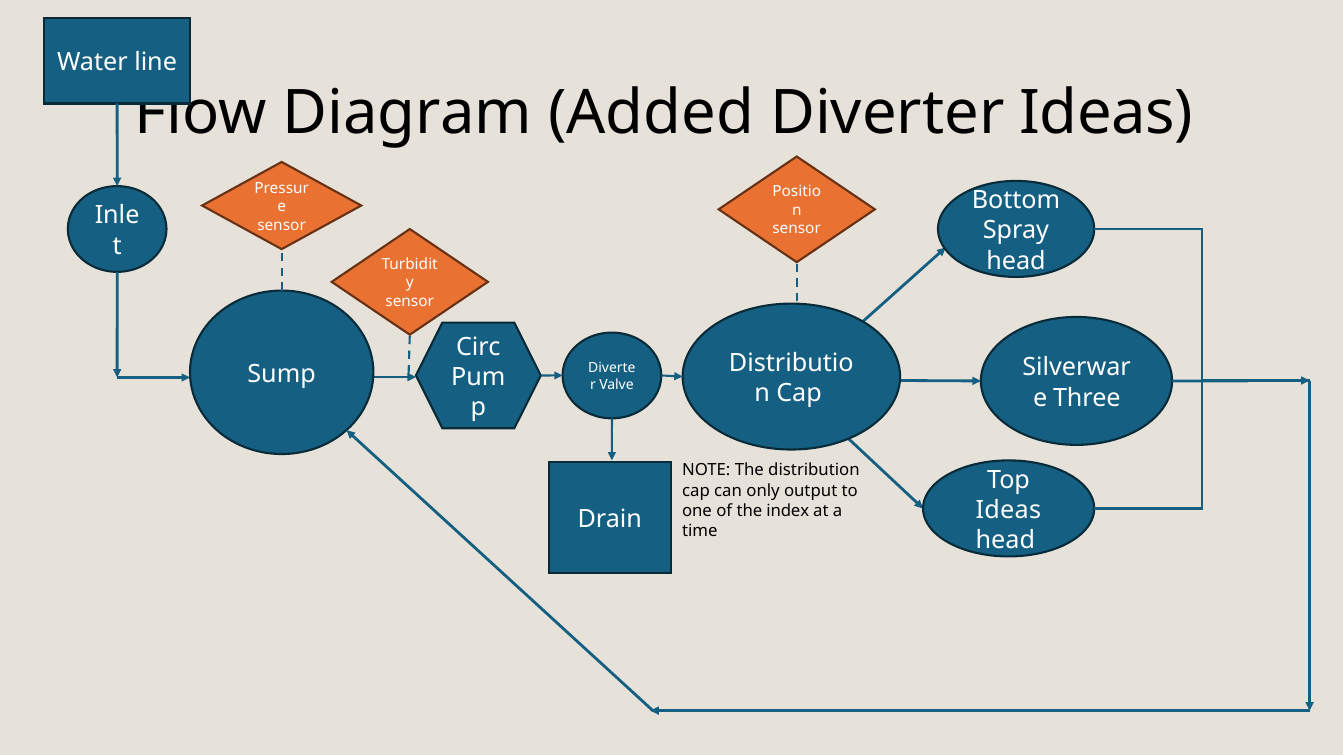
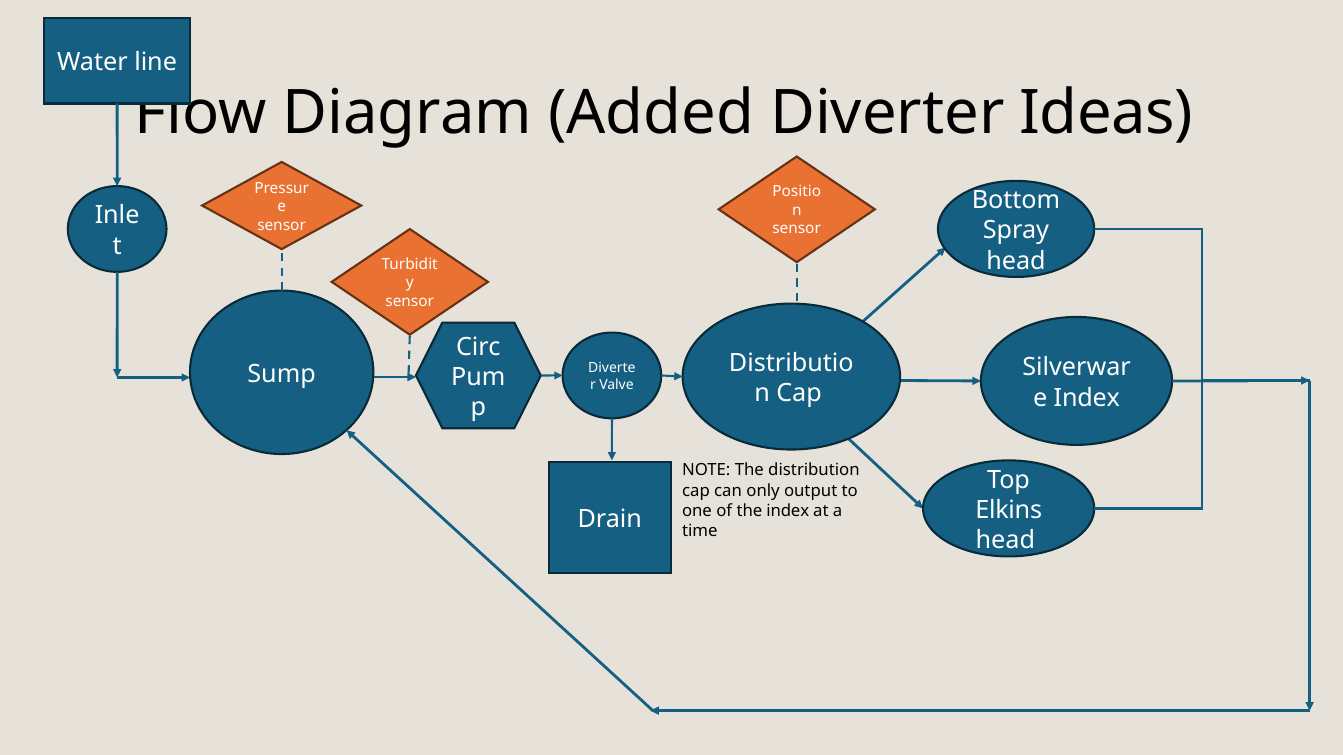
Three: Three -> Index (1087, 398)
Ideas: Ideas -> Elkins (1009, 510)
